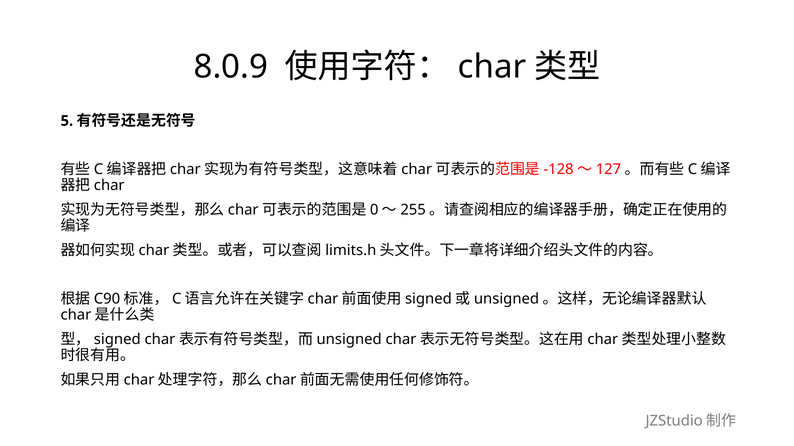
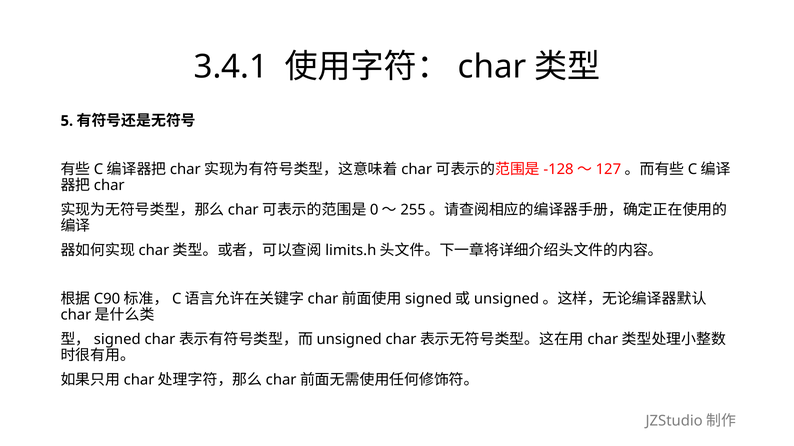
8.0.9: 8.0.9 -> 3.4.1 (231, 67)
